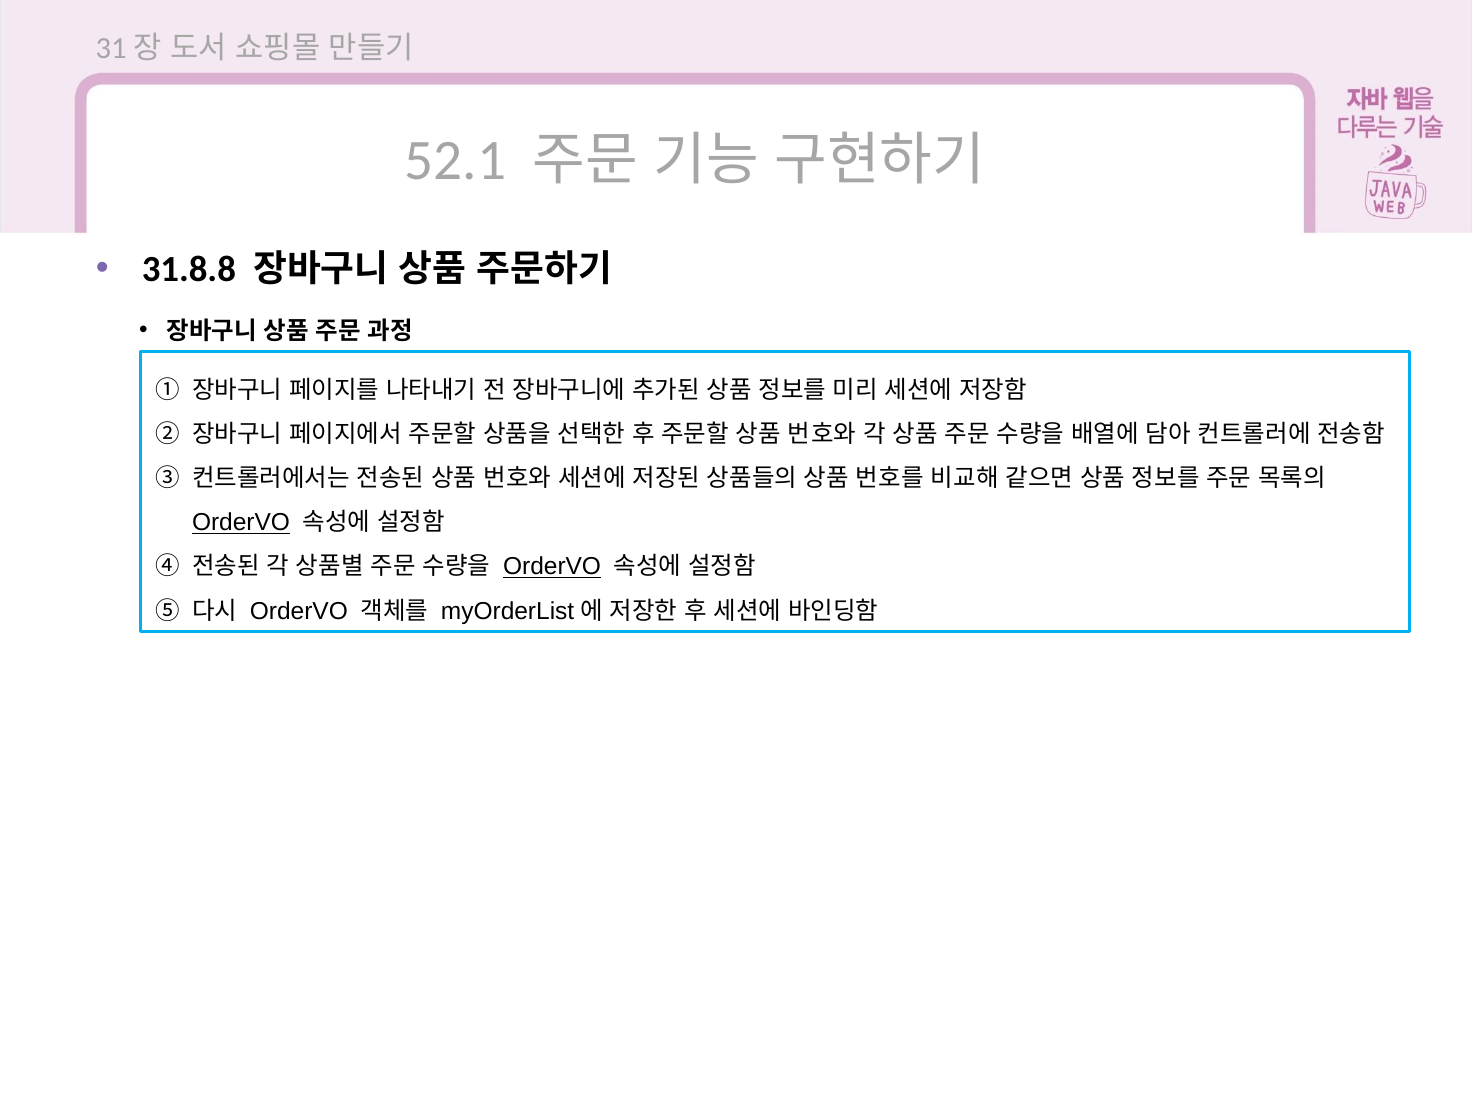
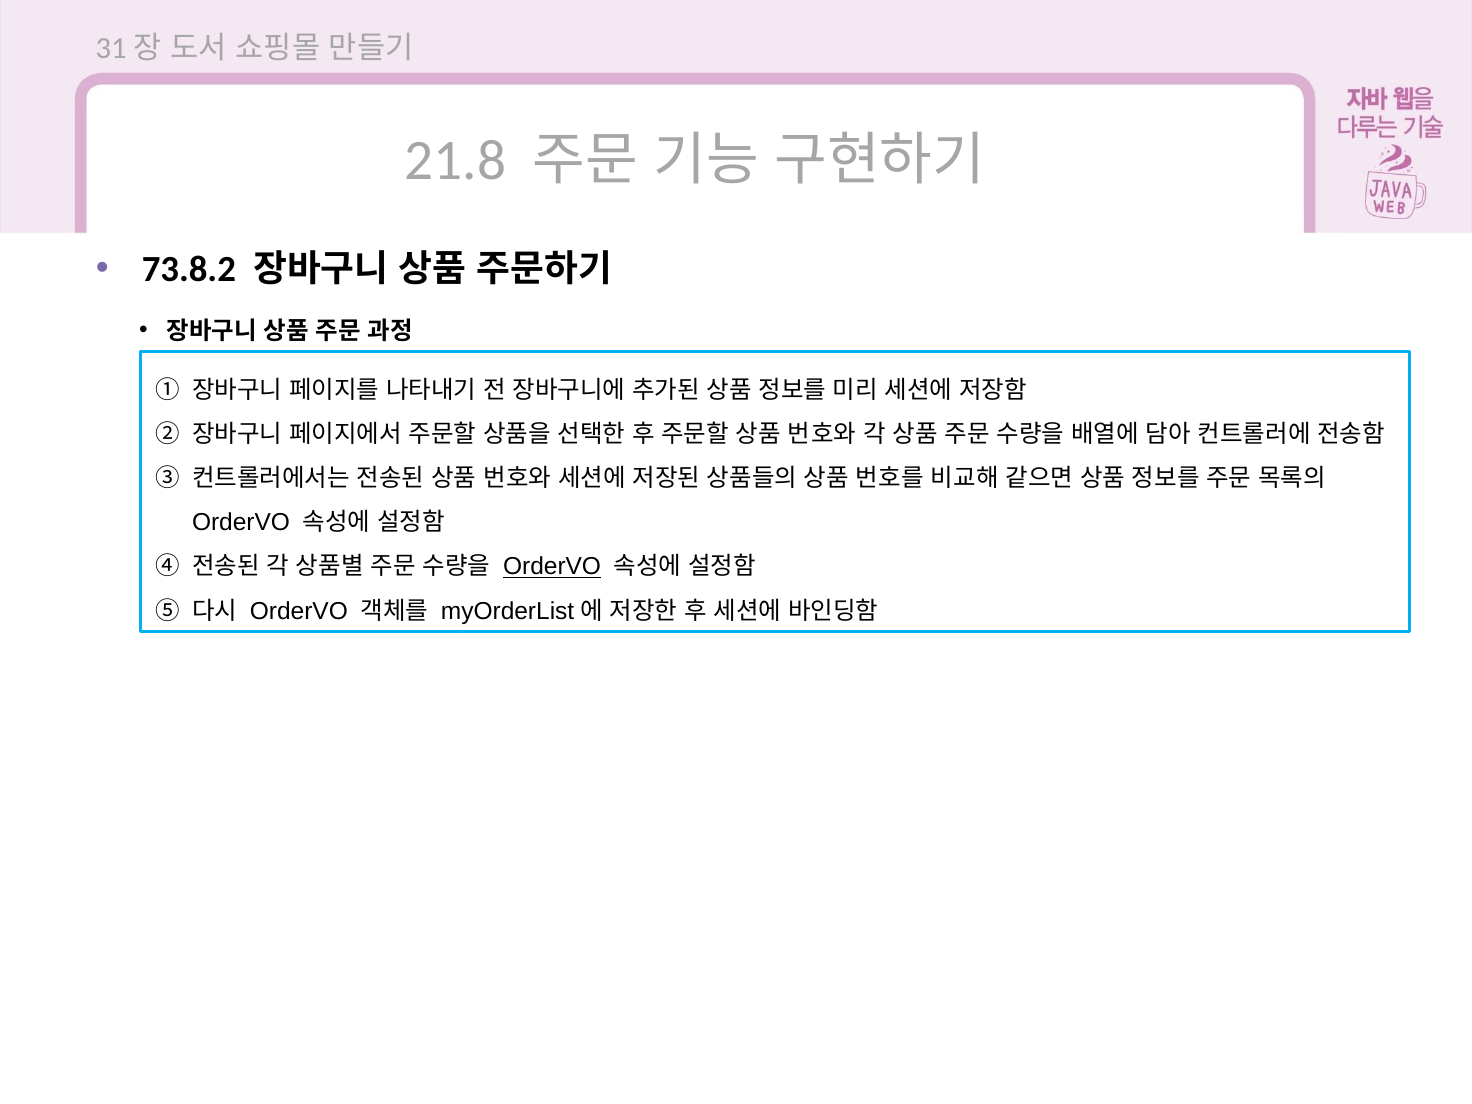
52.1: 52.1 -> 21.8 (456, 161)
31.8.8: 31.8.8 -> 73.8.2 (189, 269)
OrderVO underline: present -> none (241, 523)
